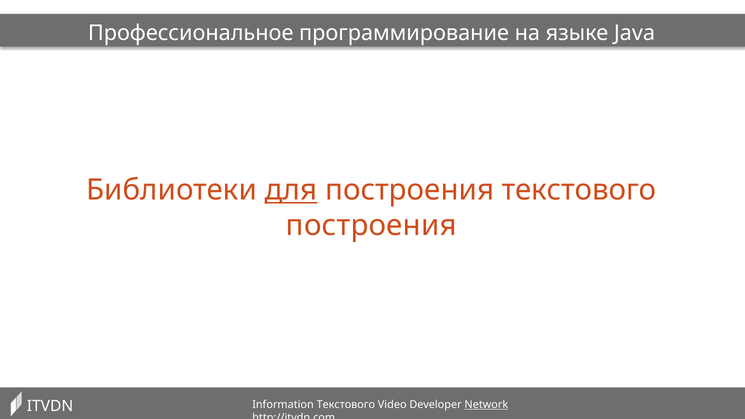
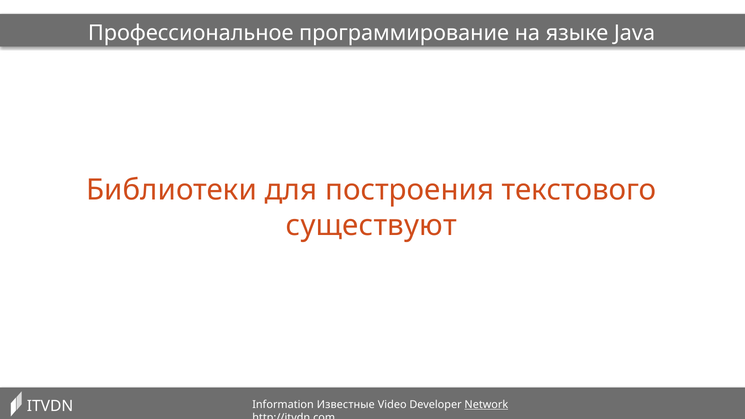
для underline: present -> none (291, 190)
построения: построения -> существуют (371, 226)
Information Текстового: Текстового -> Известные (346, 405)
